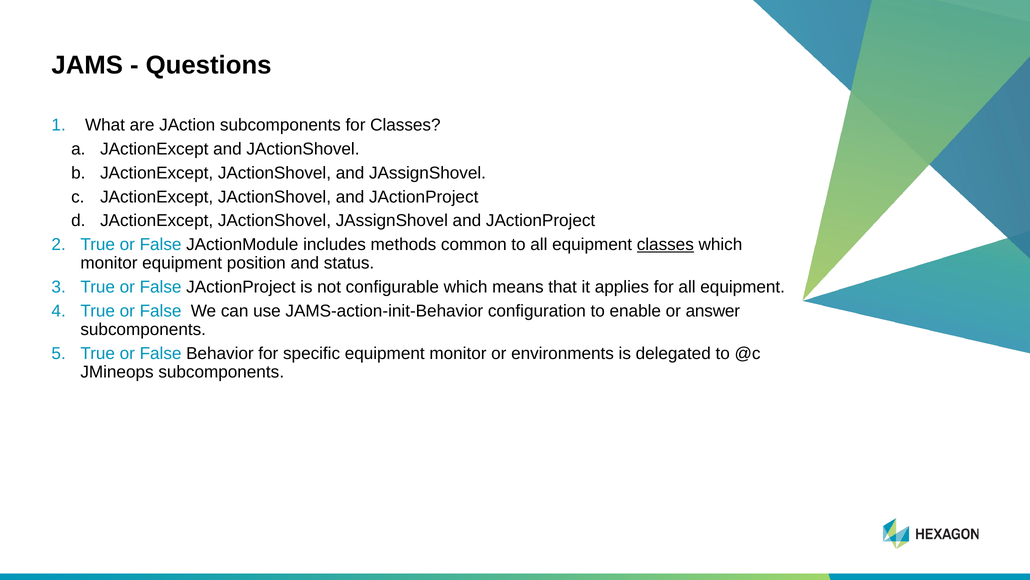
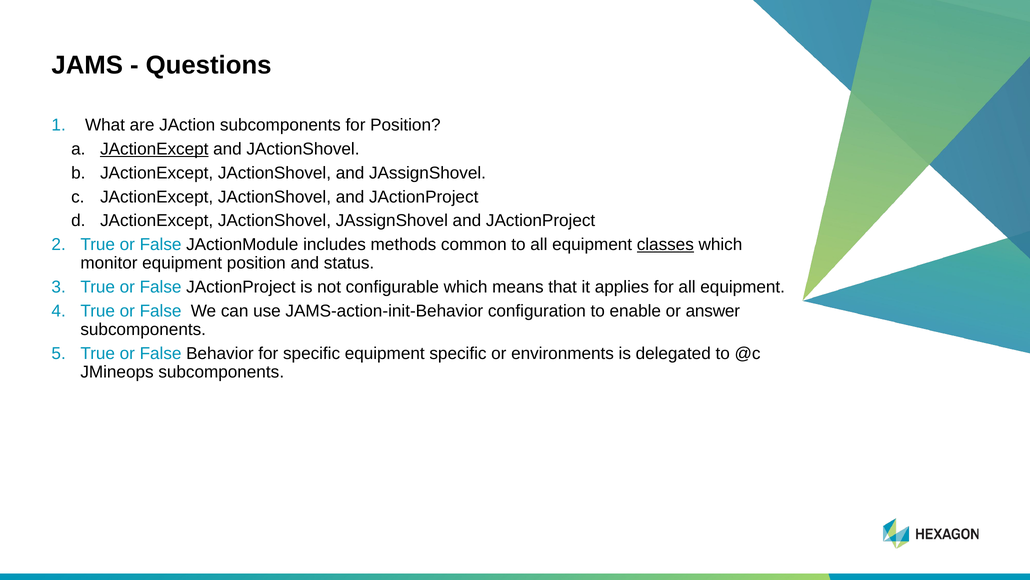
for Classes: Classes -> Position (405, 125)
JActionExcept underline: none -> present (154, 149)
equipment monitor: monitor -> specific (458, 353)
